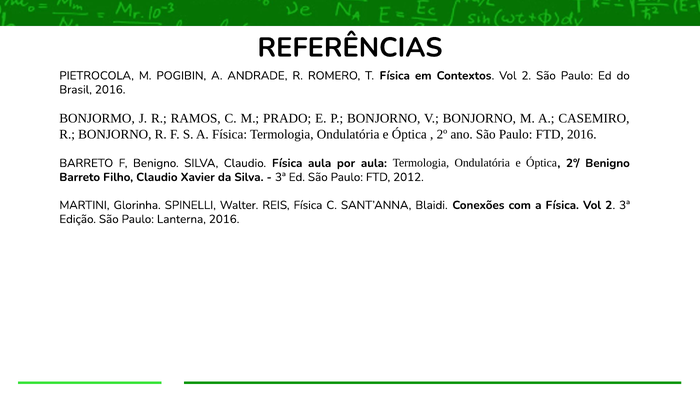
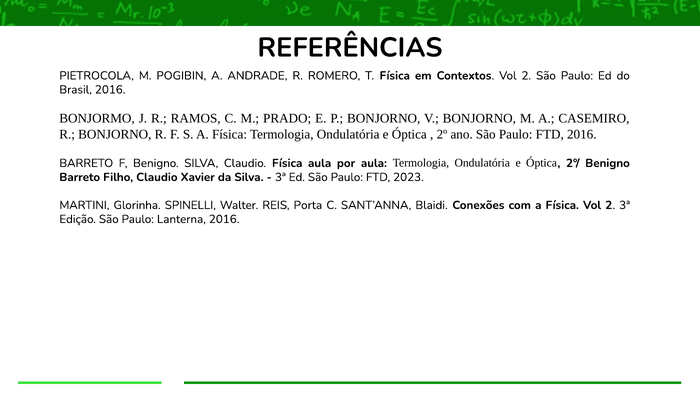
2012: 2012 -> 2023 (408, 177)
REIS Física: Física -> Porta (308, 205)
